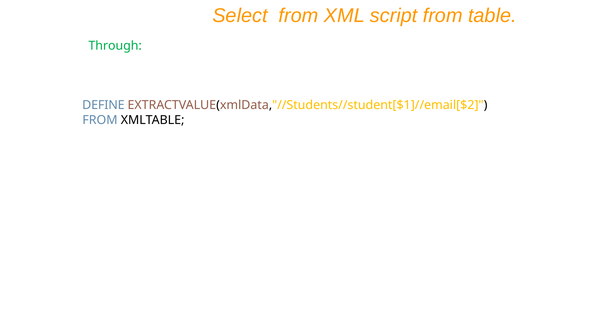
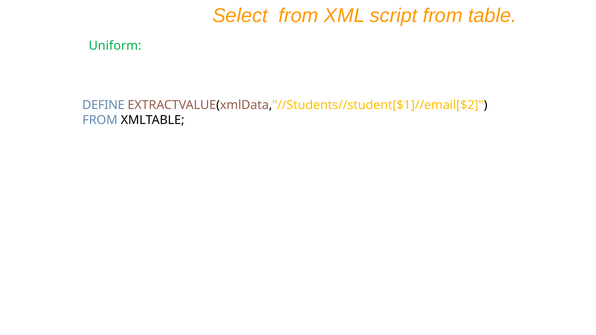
Through: Through -> Uniform (115, 46)
